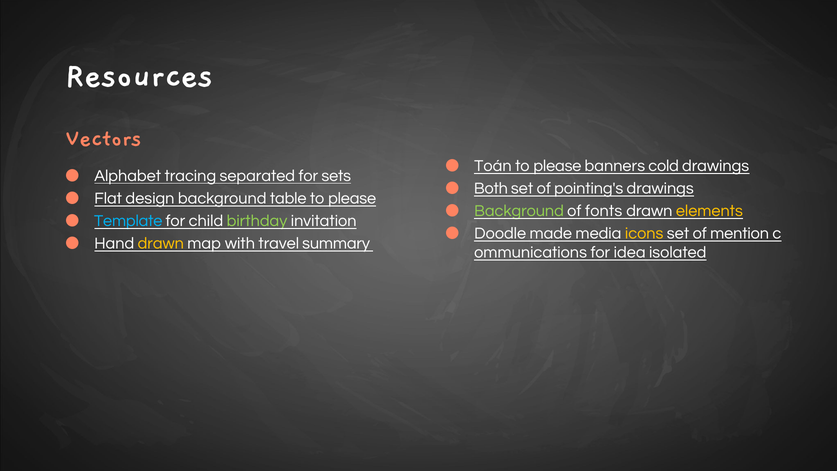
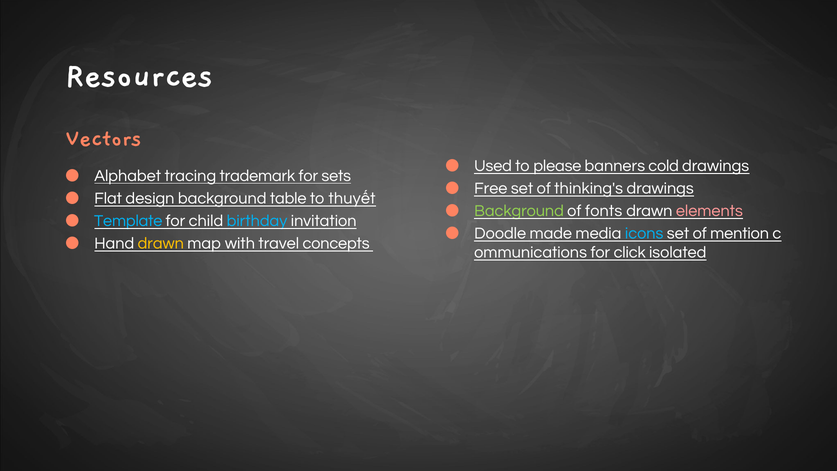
Toán: Toán -> Used (493, 166)
separated: separated -> trademark (257, 176)
Both: Both -> Free (491, 188)
pointing's: pointing's -> thinking's (589, 188)
please: please -> thuyết (352, 198)
elements colour: yellow -> pink (709, 211)
birthday colour: light green -> light blue (257, 221)
icons colour: yellow -> light blue (644, 233)
summary: summary -> concepts (336, 243)
idea: idea -> click (630, 252)
